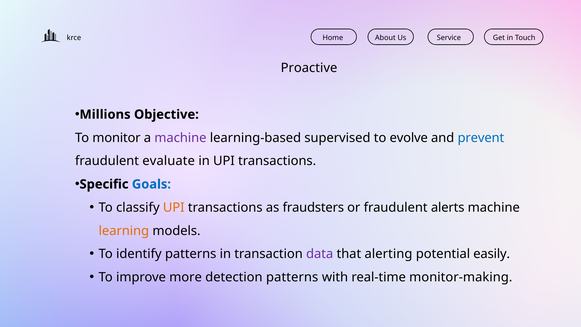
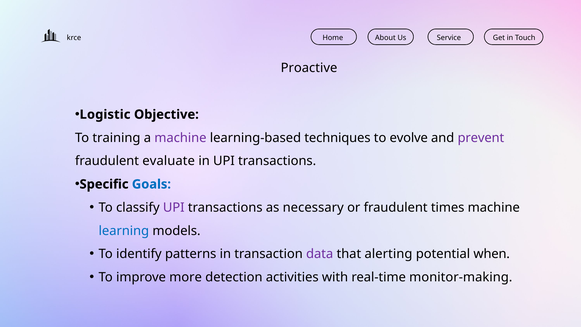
Millions: Millions -> Logistic (105, 114)
monitor: monitor -> training (116, 138)
supervised: supervised -> techniques (337, 138)
prevent colour: blue -> purple (481, 138)
UPI colour: orange -> purple (174, 207)
fraudsters: fraudsters -> necessary (313, 207)
alerts: alerts -> times (448, 207)
learning colour: orange -> blue (124, 231)
easily: easily -> when (492, 254)
detection patterns: patterns -> activities (292, 277)
